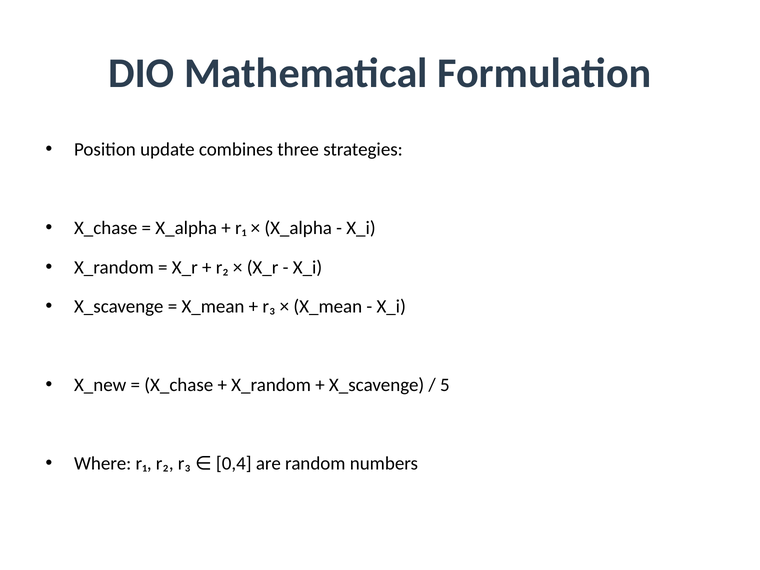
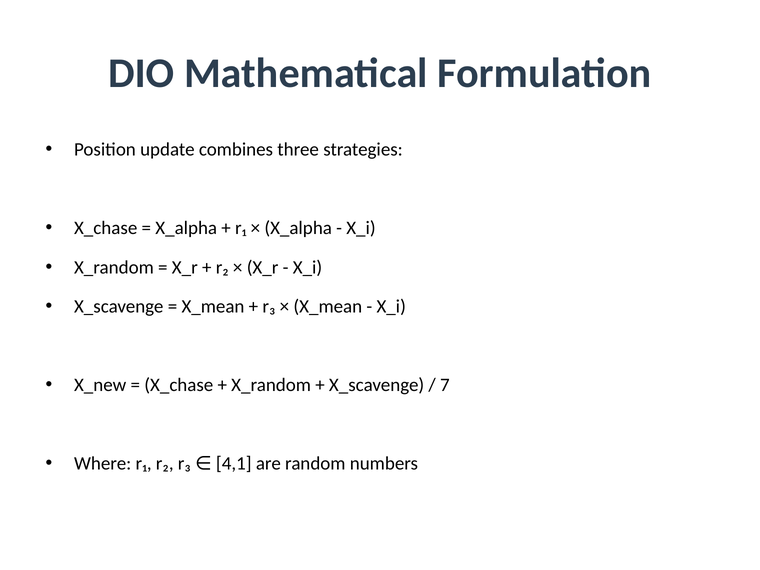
5: 5 -> 7 (445, 385)
0,4: 0,4 -> 4,1 (234, 464)
